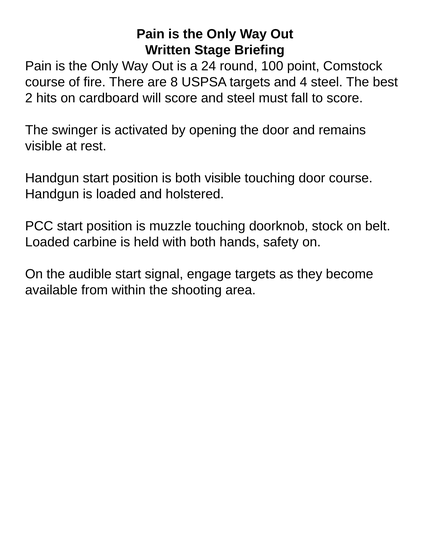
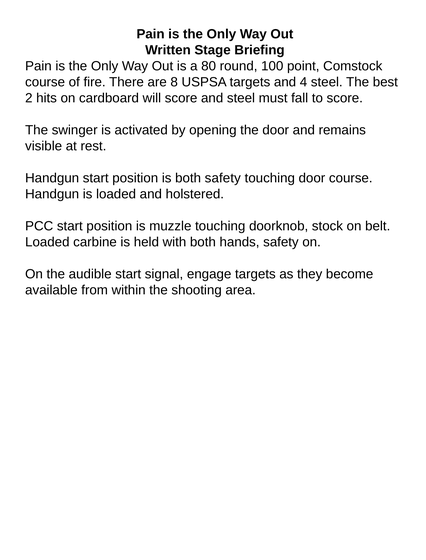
24: 24 -> 80 (209, 66)
both visible: visible -> safety (223, 178)
